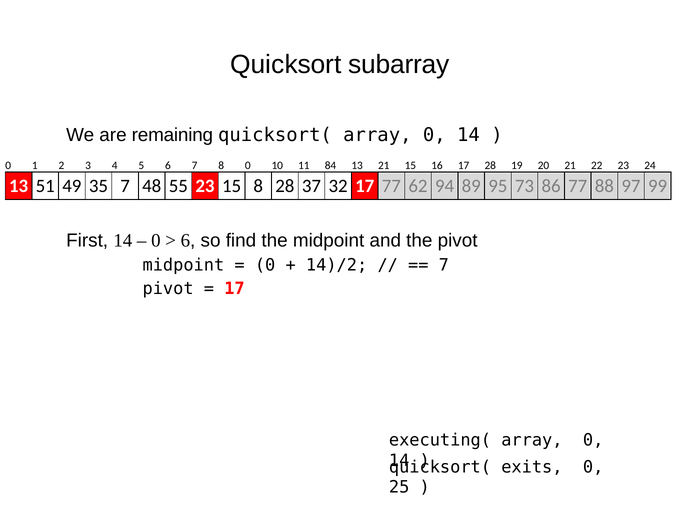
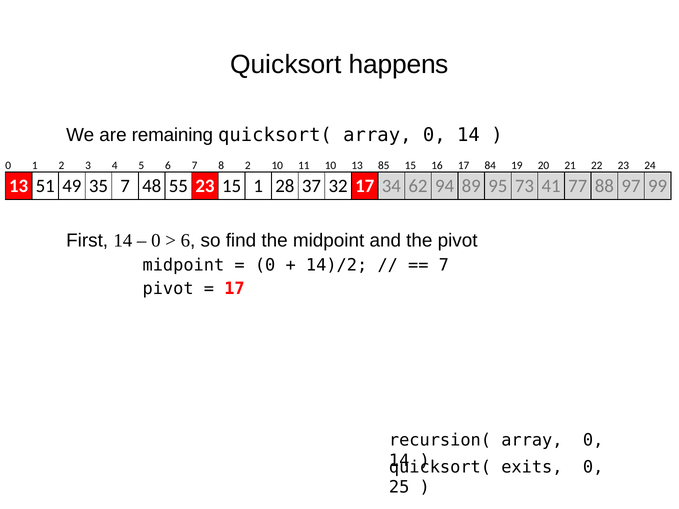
subarray: subarray -> happens (399, 65)
8 0: 0 -> 2 (248, 165)
11 84: 84 -> 10 (331, 165)
13 21: 21 -> 85 (384, 165)
17 28: 28 -> 84 (490, 165)
15 8: 8 -> 1 (258, 186)
17 77: 77 -> 34 (391, 186)
86: 86 -> 41 (551, 186)
executing(: executing( -> recursion( (440, 440)
